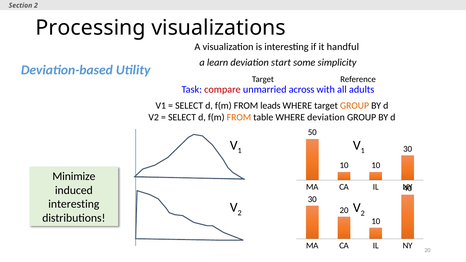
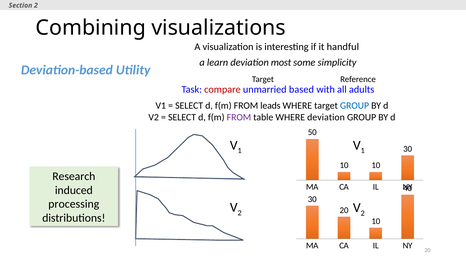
Processing: Processing -> Combining (91, 28)
start: start -> most (281, 63)
across: across -> based (301, 89)
GROUP colour: orange -> blue (355, 106)
FROM colour: orange -> purple (239, 117)
Minimize: Minimize -> Research (74, 176)
interesting: interesting -> processing (74, 204)
